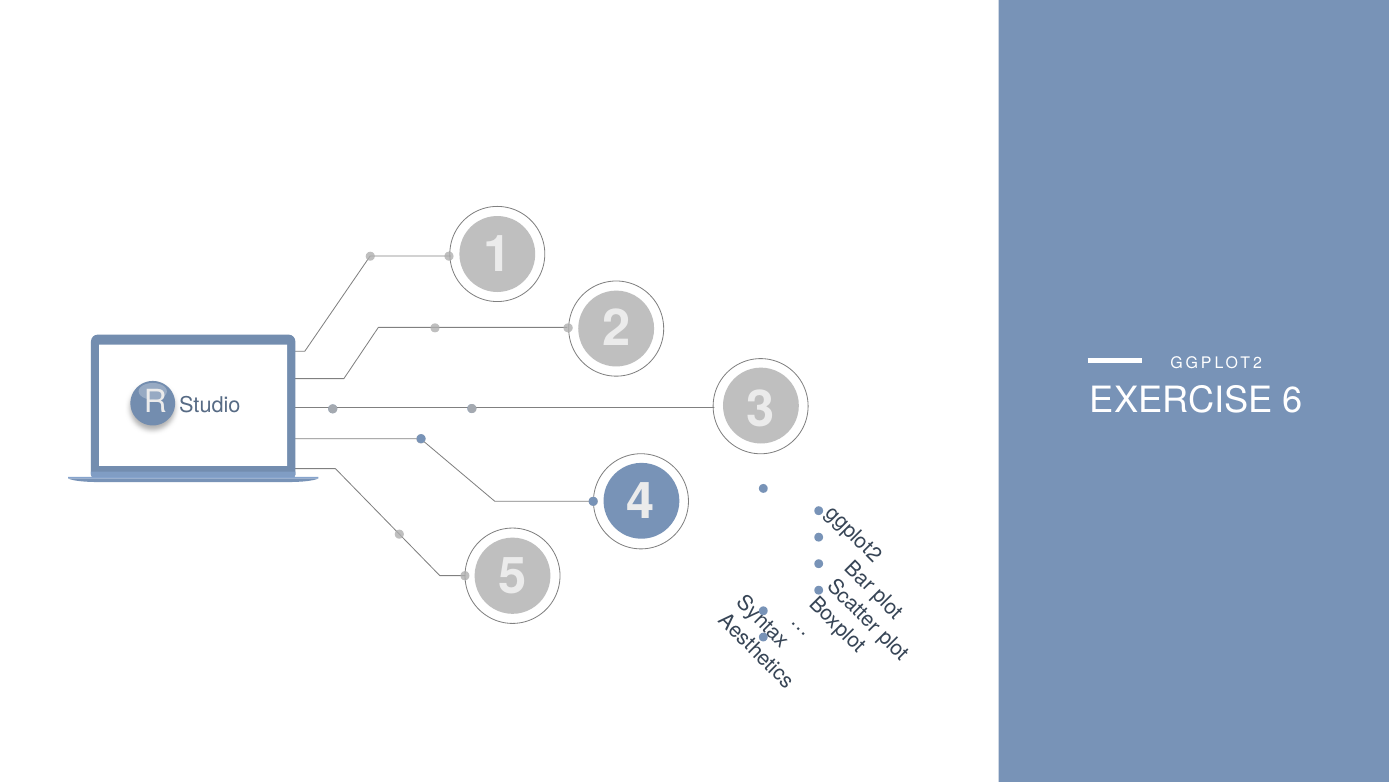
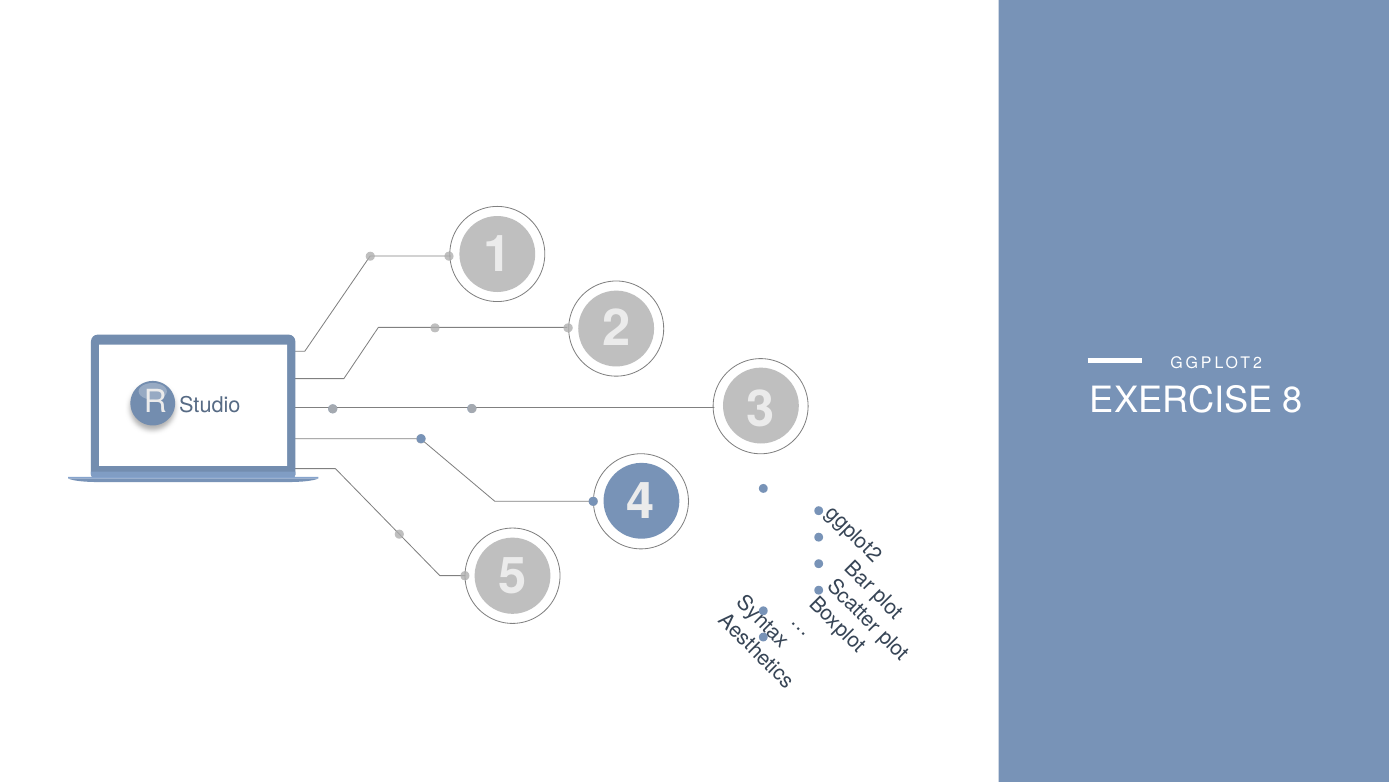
6: 6 -> 8 (1293, 400)
